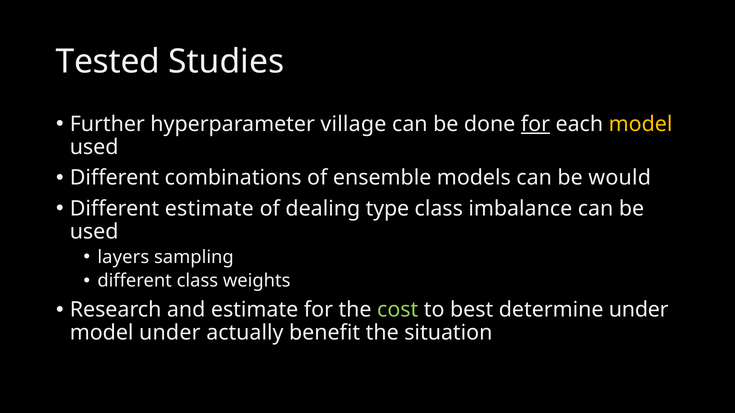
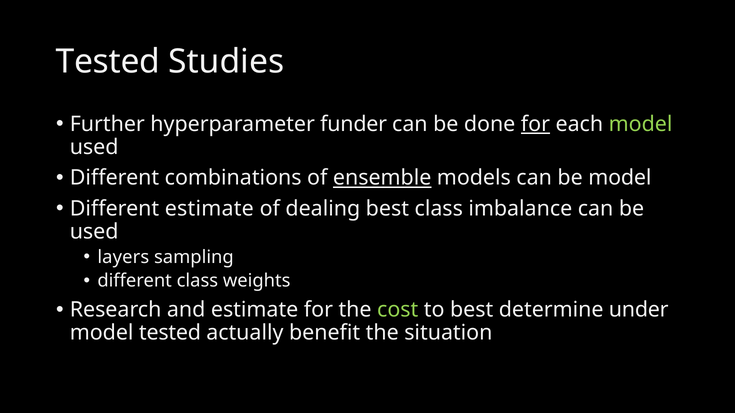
village: village -> funder (354, 124)
model colour: yellow -> light green (641, 124)
ensemble underline: none -> present (382, 178)
be would: would -> model (620, 178)
dealing type: type -> best (387, 209)
model under: under -> tested (170, 333)
